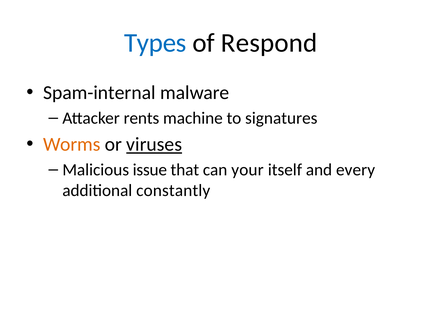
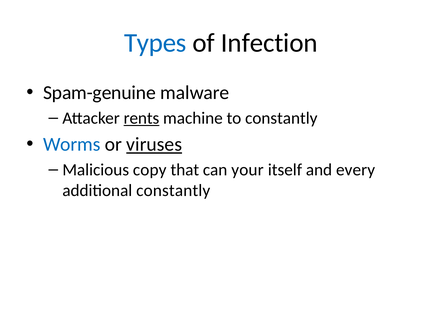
Respond: Respond -> Infection (269, 43)
Spam-internal: Spam-internal -> Spam-genuine (99, 93)
rents underline: none -> present (141, 118)
to signatures: signatures -> constantly (281, 118)
Worms colour: orange -> blue (72, 144)
issue: issue -> copy (150, 170)
